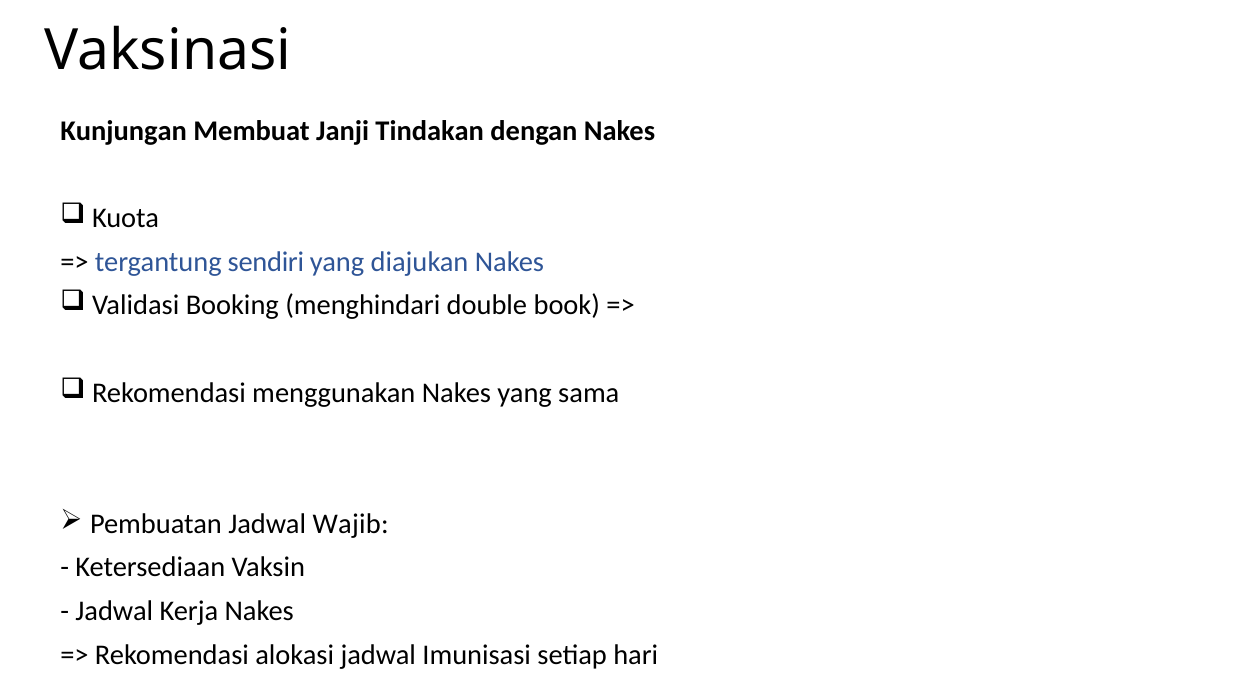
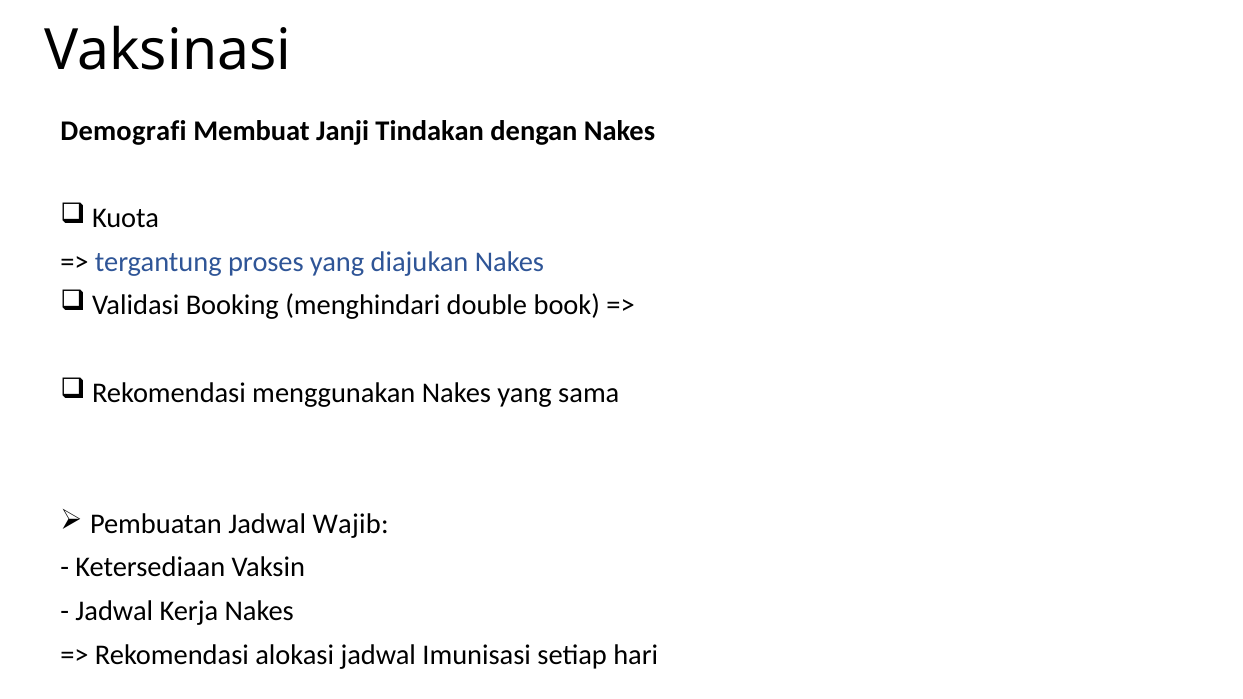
Kunjungan: Kunjungan -> Demografi (123, 131)
sendiri: sendiri -> proses (266, 262)
